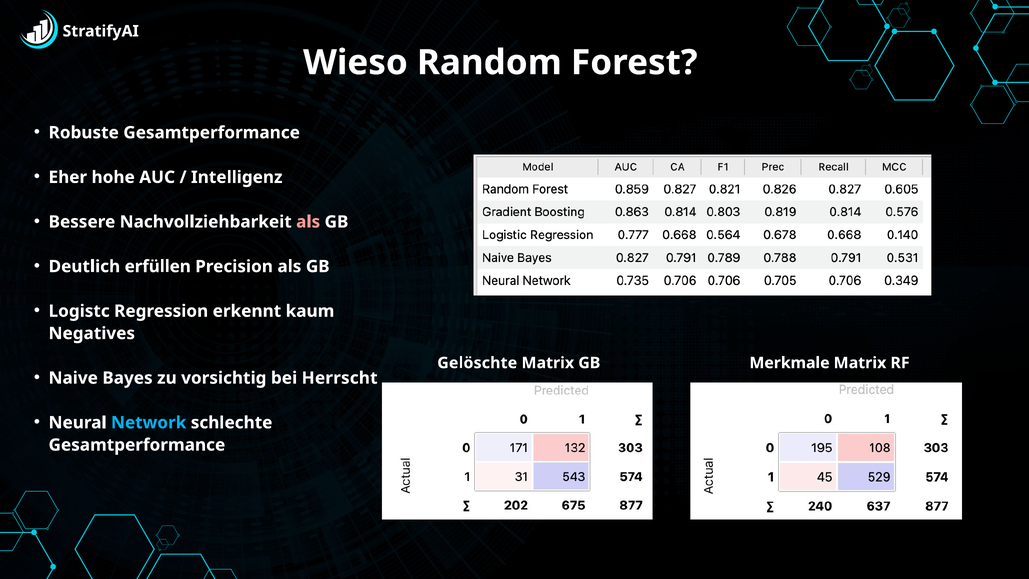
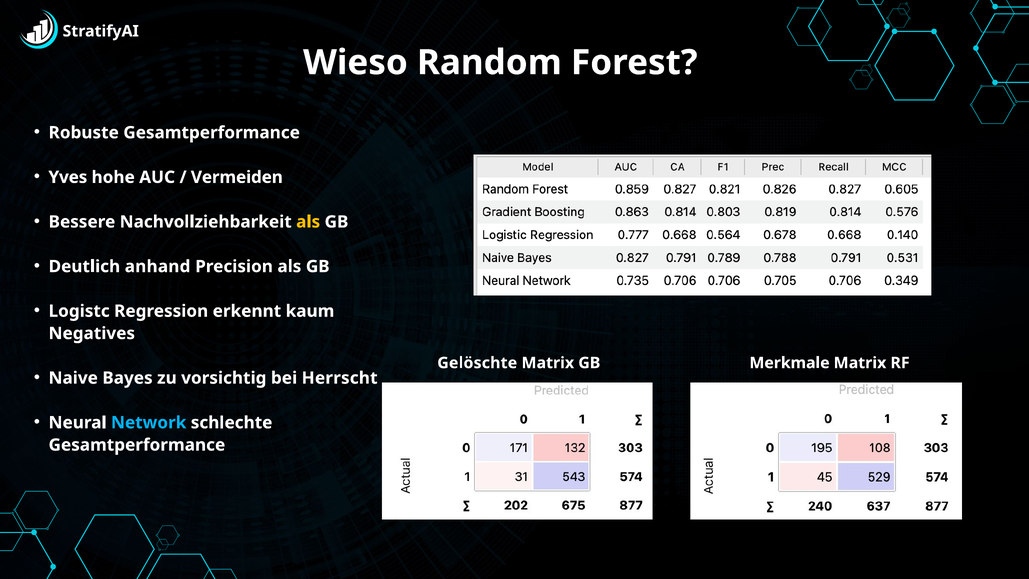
Eher: Eher -> Yves (68, 177)
Intelligenz: Intelligenz -> Vermeiden (237, 177)
als colour: pink -> yellow (308, 222)
erfüllen: erfüllen -> anhand (158, 266)
